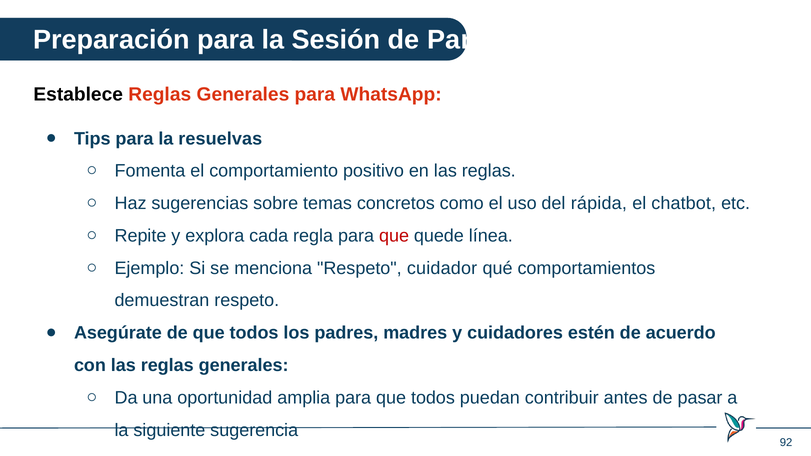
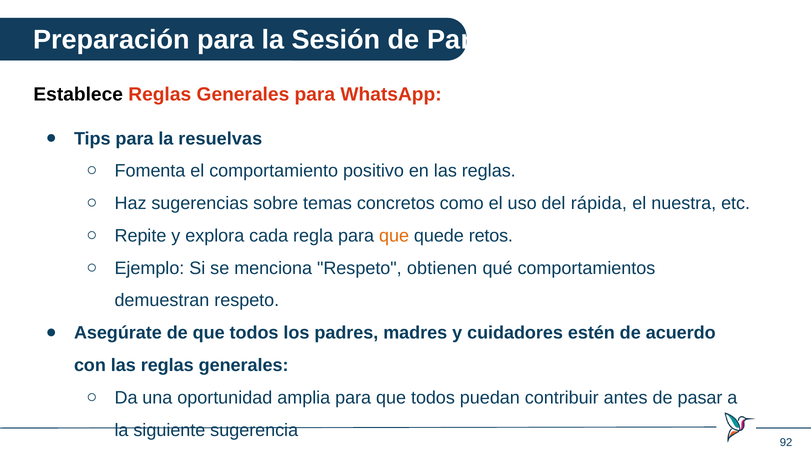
chatbot: chatbot -> nuestra (684, 203)
que colour: red -> orange (394, 236)
línea: línea -> retos (491, 236)
cuidador: cuidador -> obtienen (442, 268)
